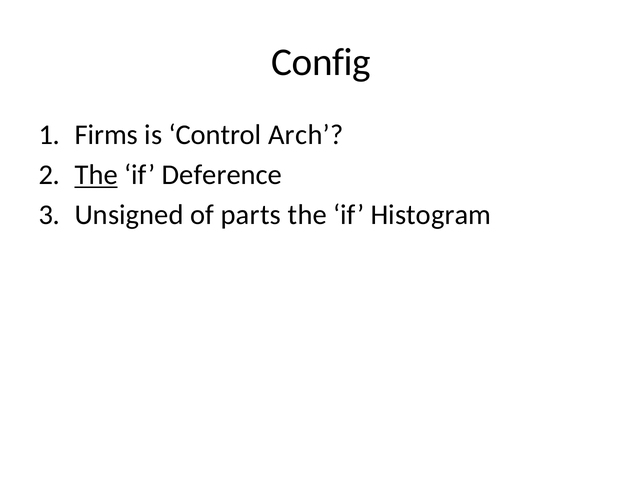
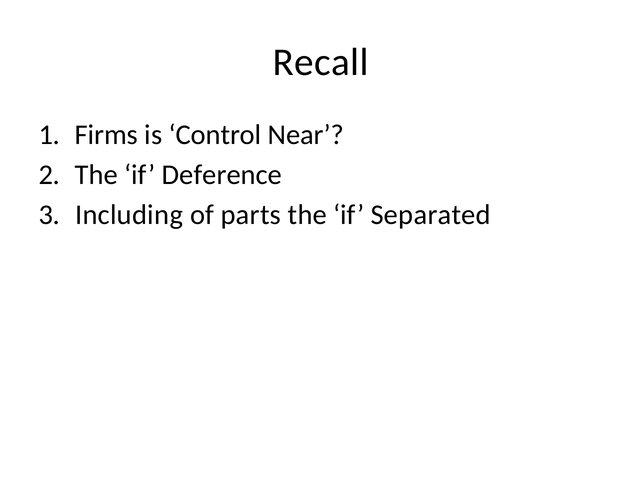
Config: Config -> Recall (321, 62)
Arch: Arch -> Near (306, 135)
The underline: present -> none (96, 175)
Unsigned: Unsigned -> Including (129, 215)
Histogram: Histogram -> Separated (431, 215)
